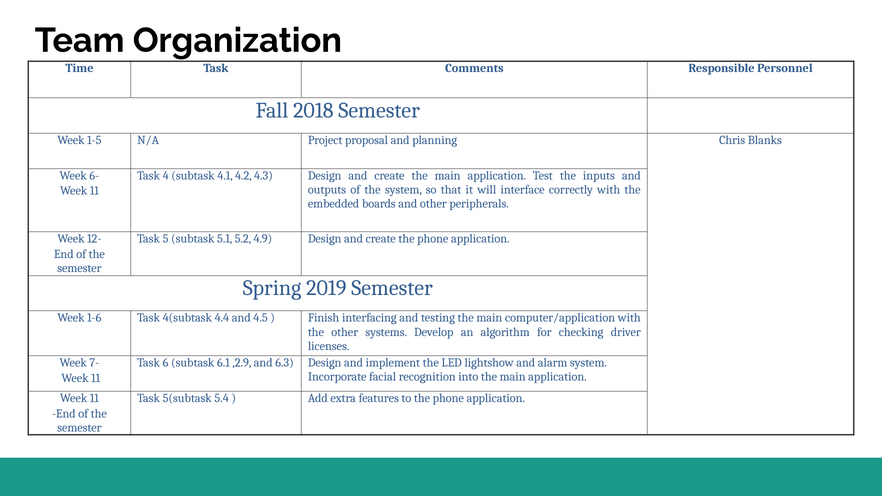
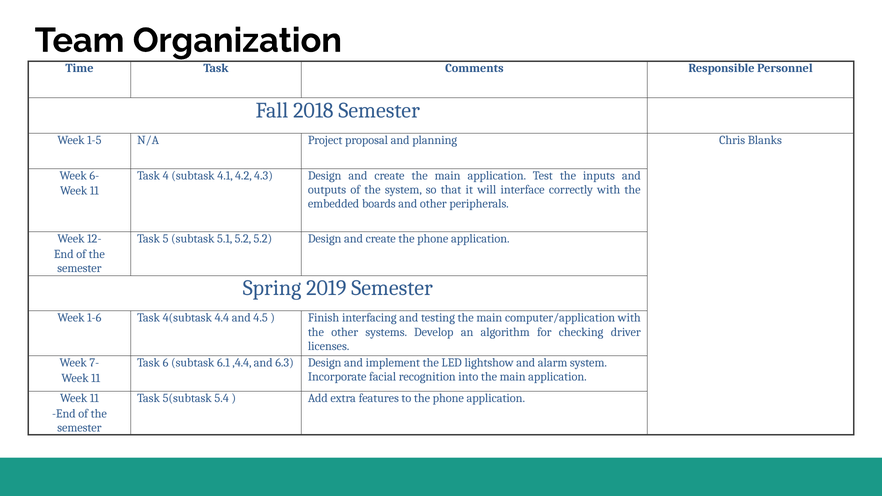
5.2 4.9: 4.9 -> 5.2 (263, 239)
,2.9: ,2.9 -> ,4.4 (242, 363)
